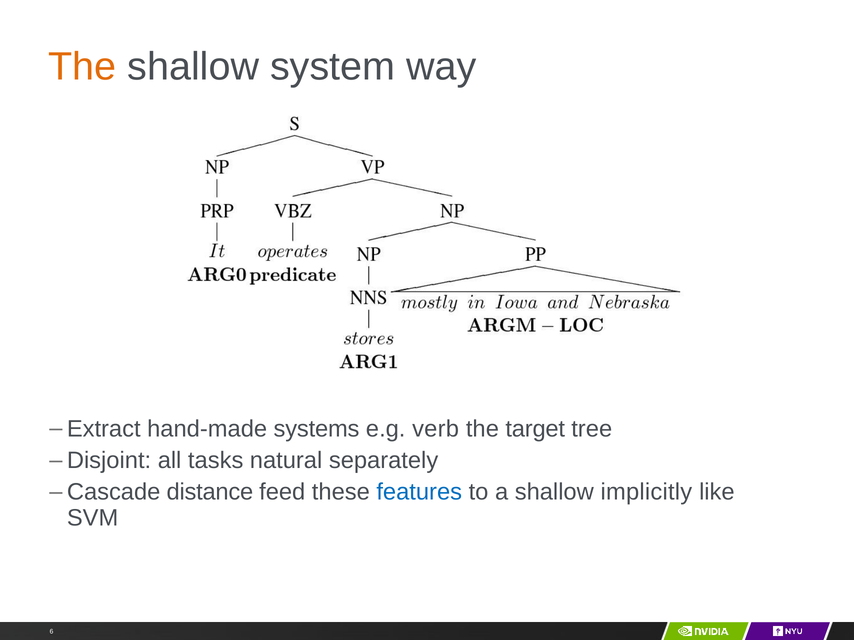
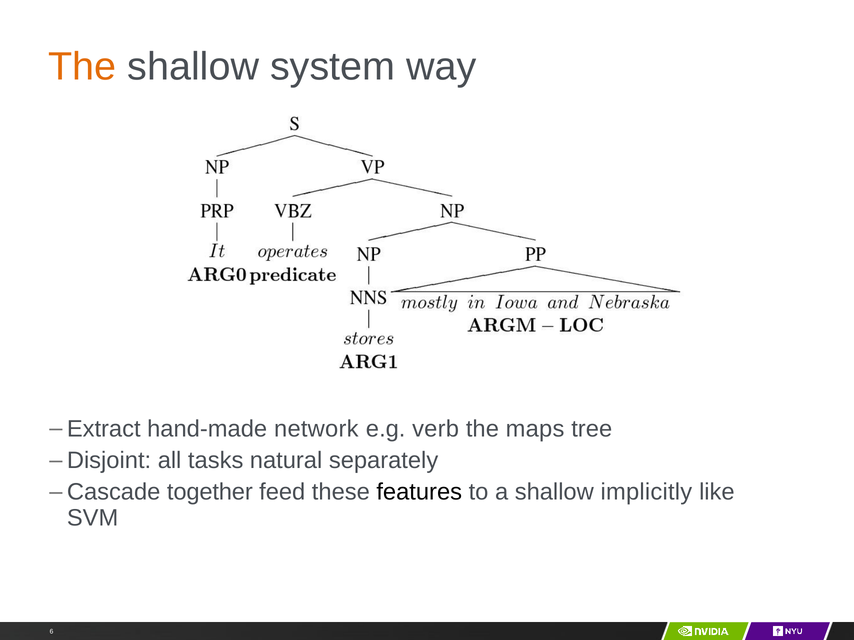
systems: systems -> network (316, 429)
target: target -> maps (535, 429)
distance: distance -> together (210, 492)
features colour: blue -> black (419, 492)
